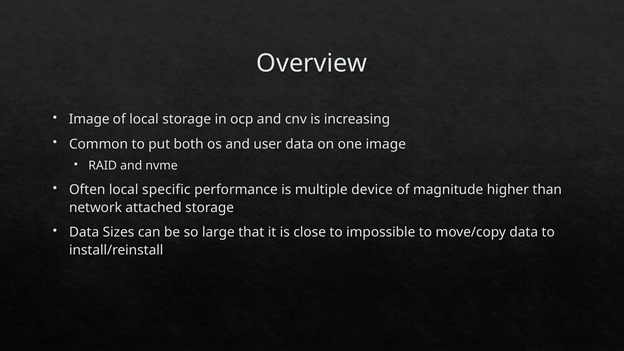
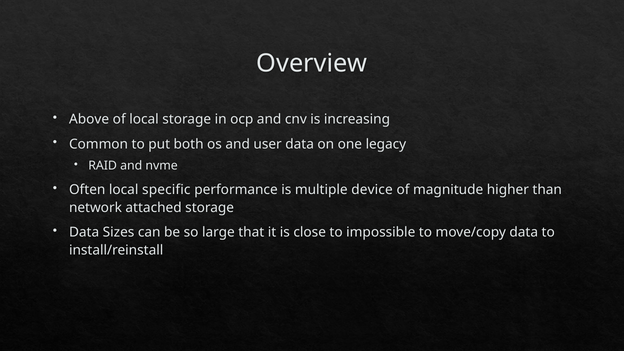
Image: Image -> Above (89, 119)
one image: image -> legacy (386, 144)
